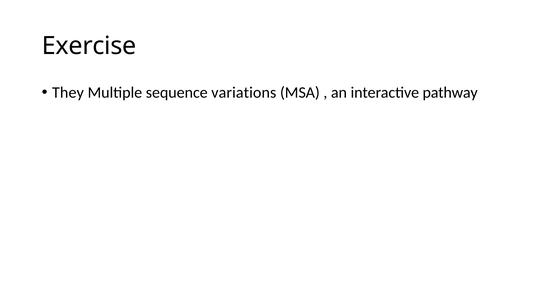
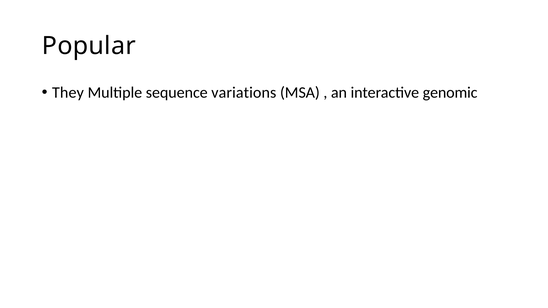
Exercise: Exercise -> Popular (89, 46)
pathway: pathway -> genomic (450, 93)
